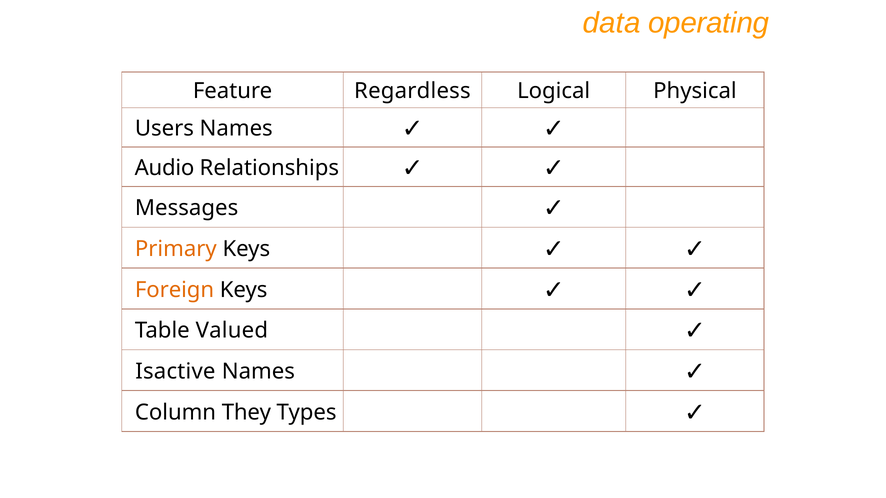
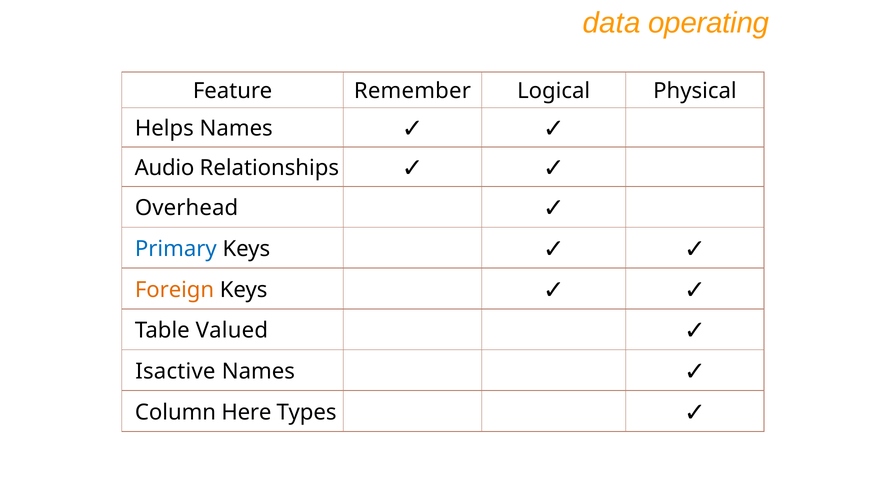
Regardless: Regardless -> Remember (412, 91)
Users: Users -> Helps (164, 129)
Messages: Messages -> Overhead (187, 208)
Primary colour: orange -> blue (176, 249)
They: They -> Here (246, 413)
